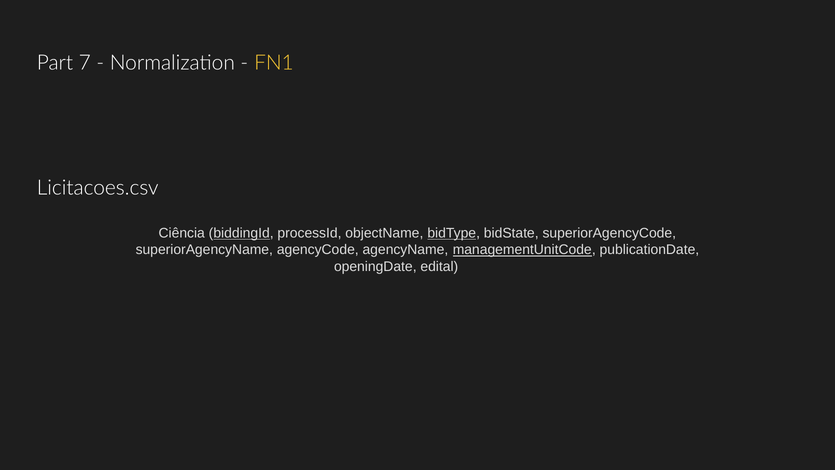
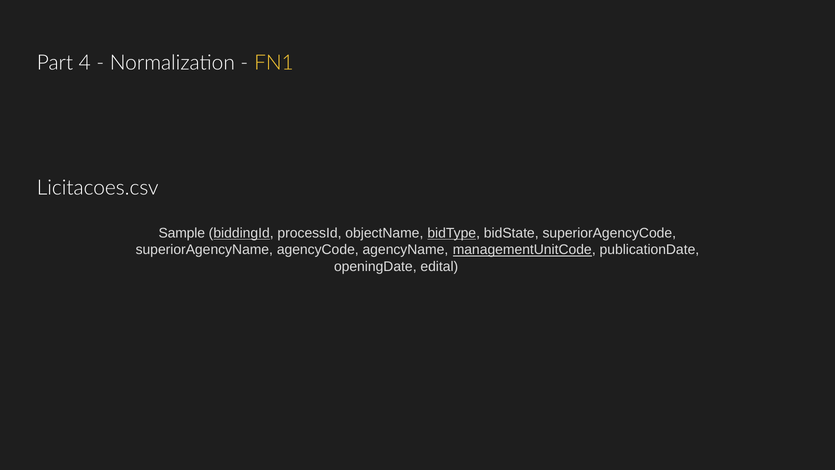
7: 7 -> 4 (85, 63)
Ciência: Ciência -> Sample (182, 233)
